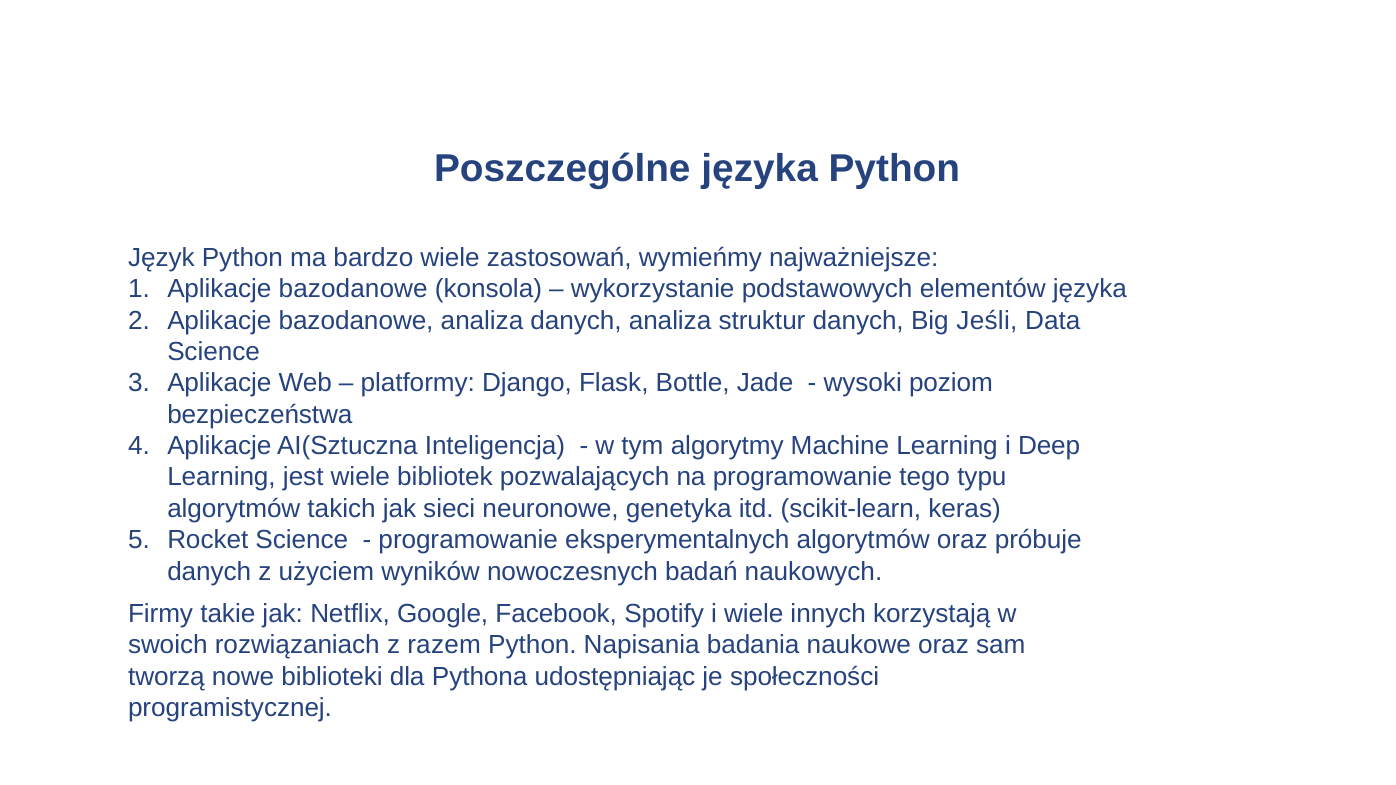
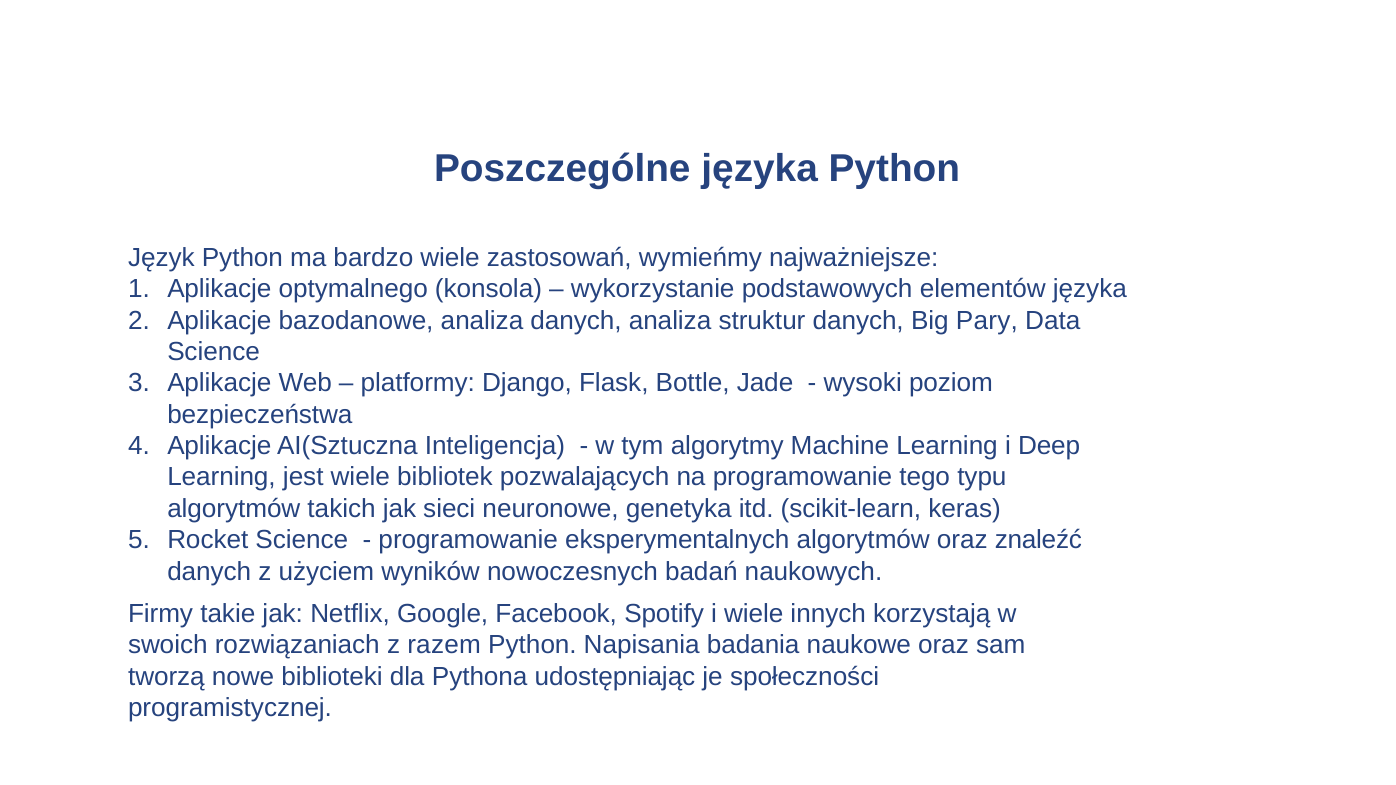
bazodanowe: bazodanowe -> optymalnego (353, 289)
Jeśli: Jeśli -> Pary (987, 321)
próbuje: próbuje -> znaleźć (1038, 540)
